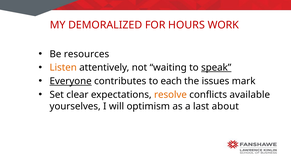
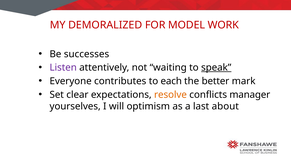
HOURS: HOURS -> MODEL (187, 25)
resources: resources -> successes (87, 54)
Listen colour: orange -> purple (63, 68)
Everyone underline: present -> none (71, 81)
issues: issues -> better (215, 81)
available: available -> manager (250, 95)
